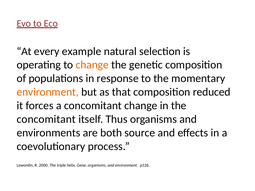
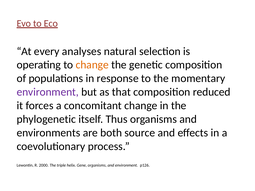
example: example -> analyses (82, 51)
environment colour: orange -> purple (48, 92)
concomitant: concomitant -> phylogenetic (46, 119)
